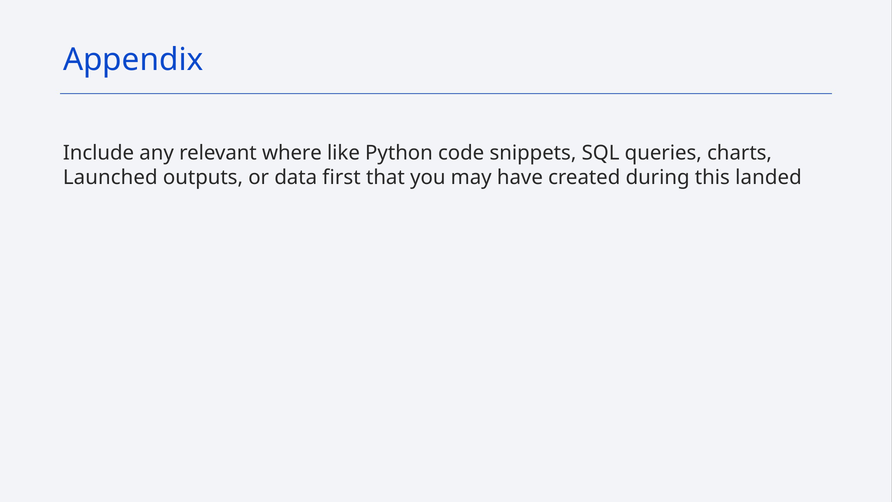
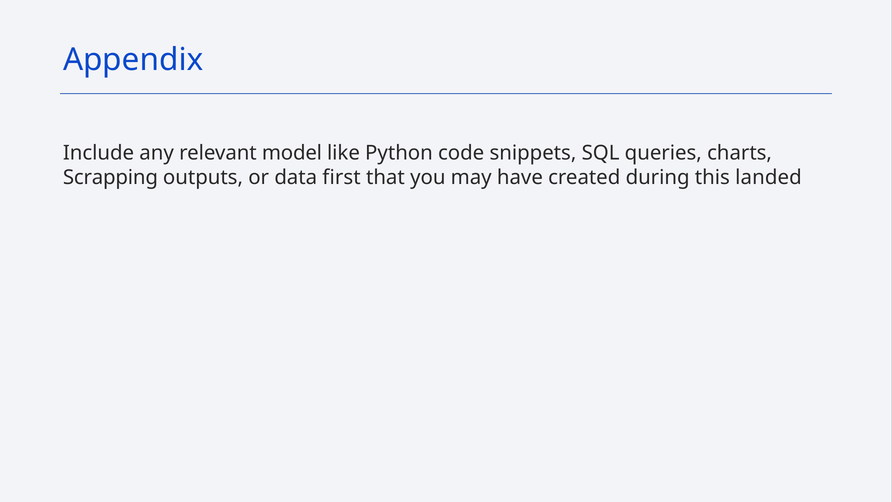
where: where -> model (292, 153)
Launched: Launched -> Scrapping (110, 177)
